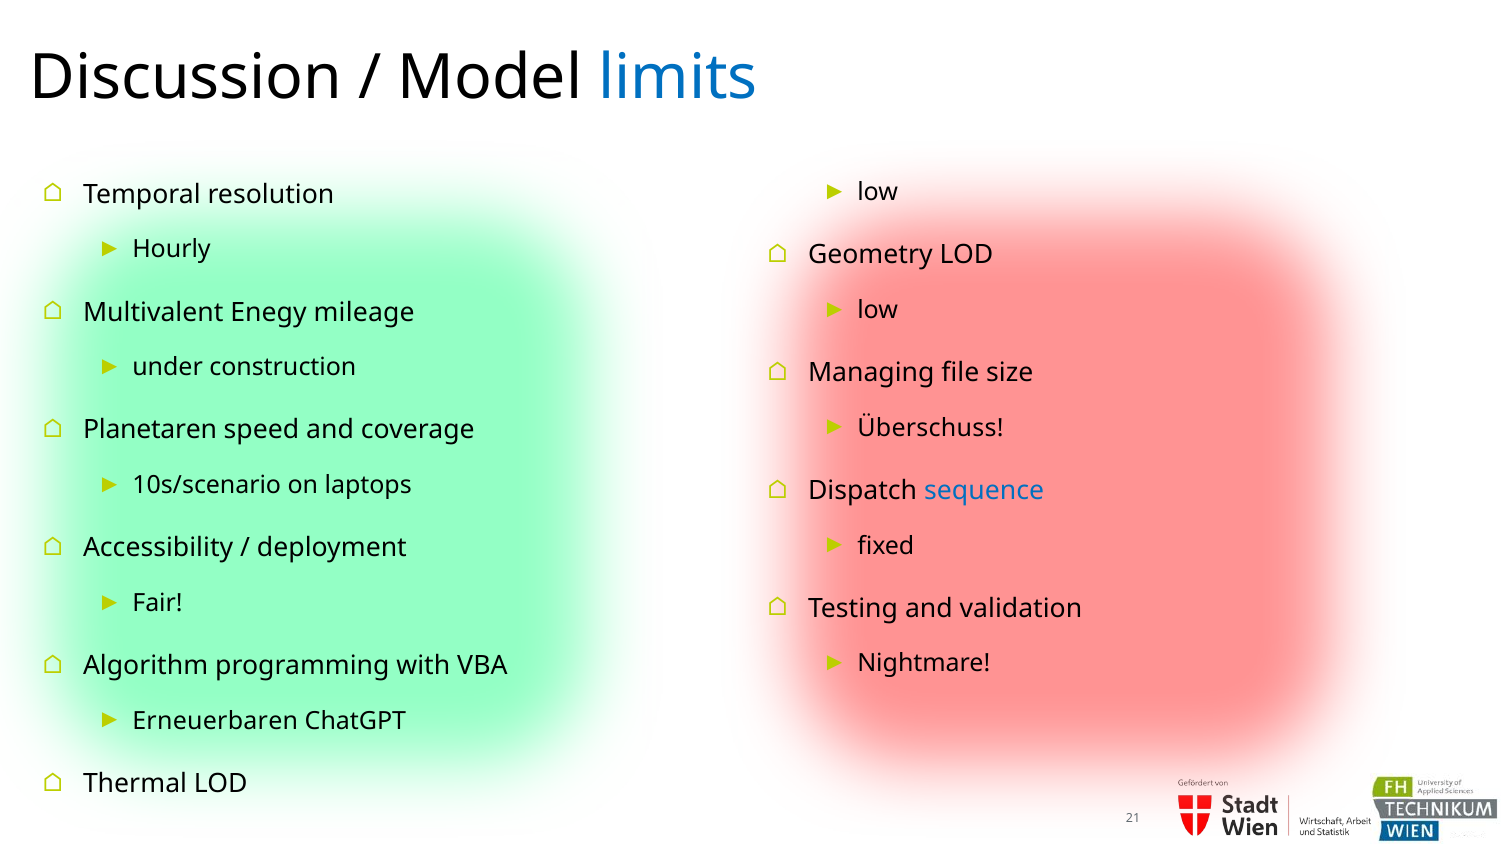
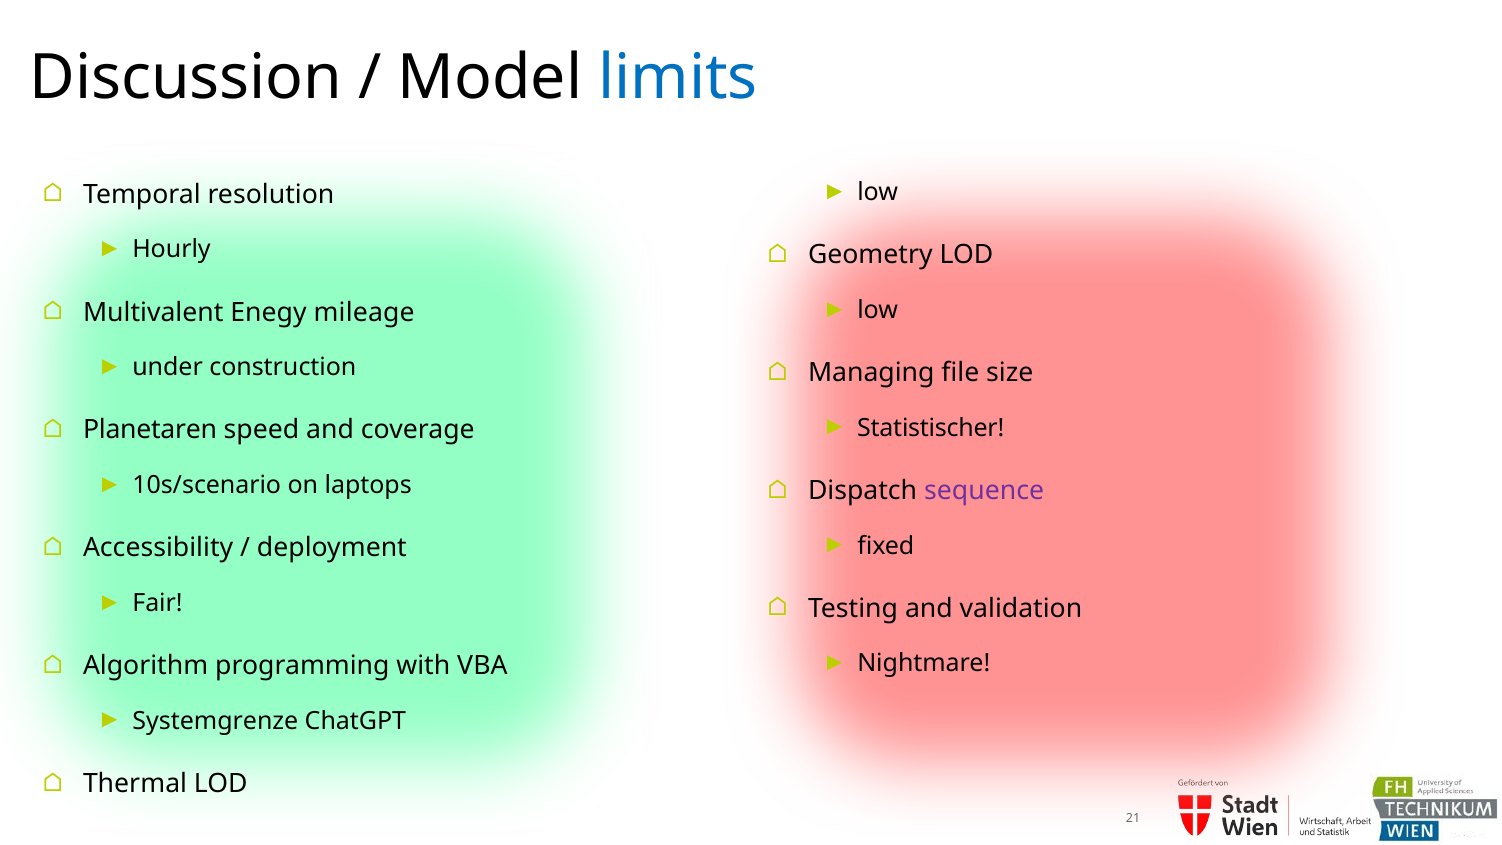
Überschuss: Überschuss -> Statistischer (931, 428)
sequence colour: blue -> purple (984, 491)
Erneuerbaren: Erneuerbaren -> Systemgrenze (215, 721)
